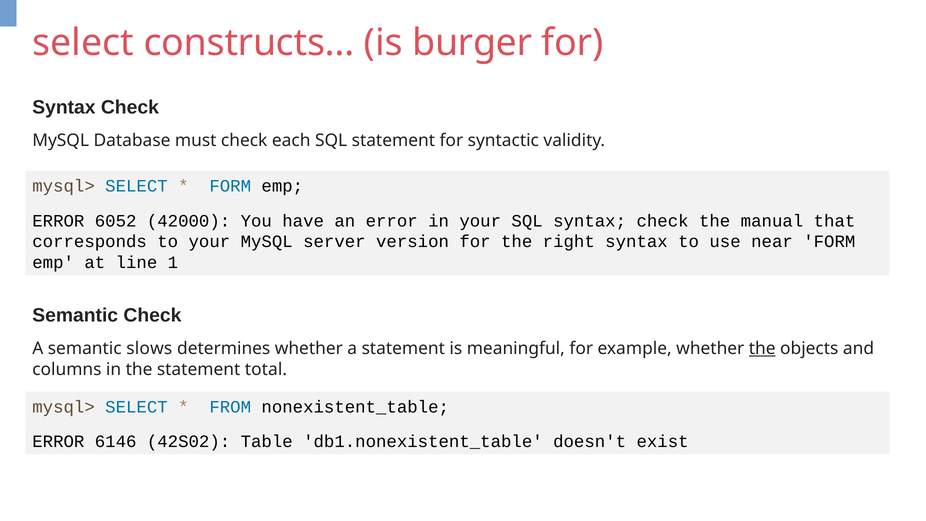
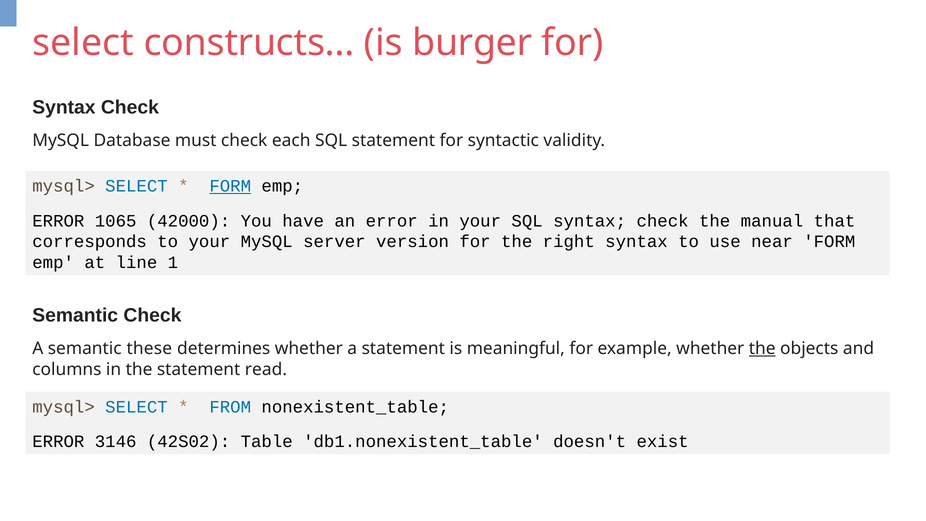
FORM underline: none -> present (230, 186)
6052: 6052 -> 1065 (116, 221)
slows: slows -> these (149, 349)
total: total -> read (266, 369)
6146: 6146 -> 3146 (116, 441)
